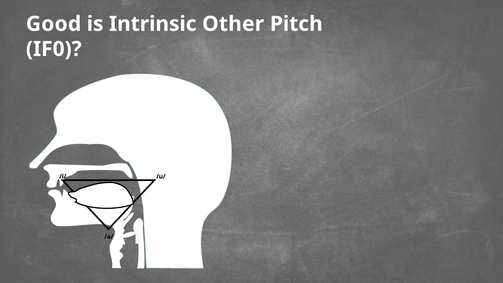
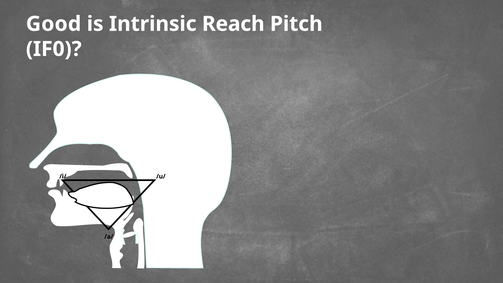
Other: Other -> Reach (233, 24)
